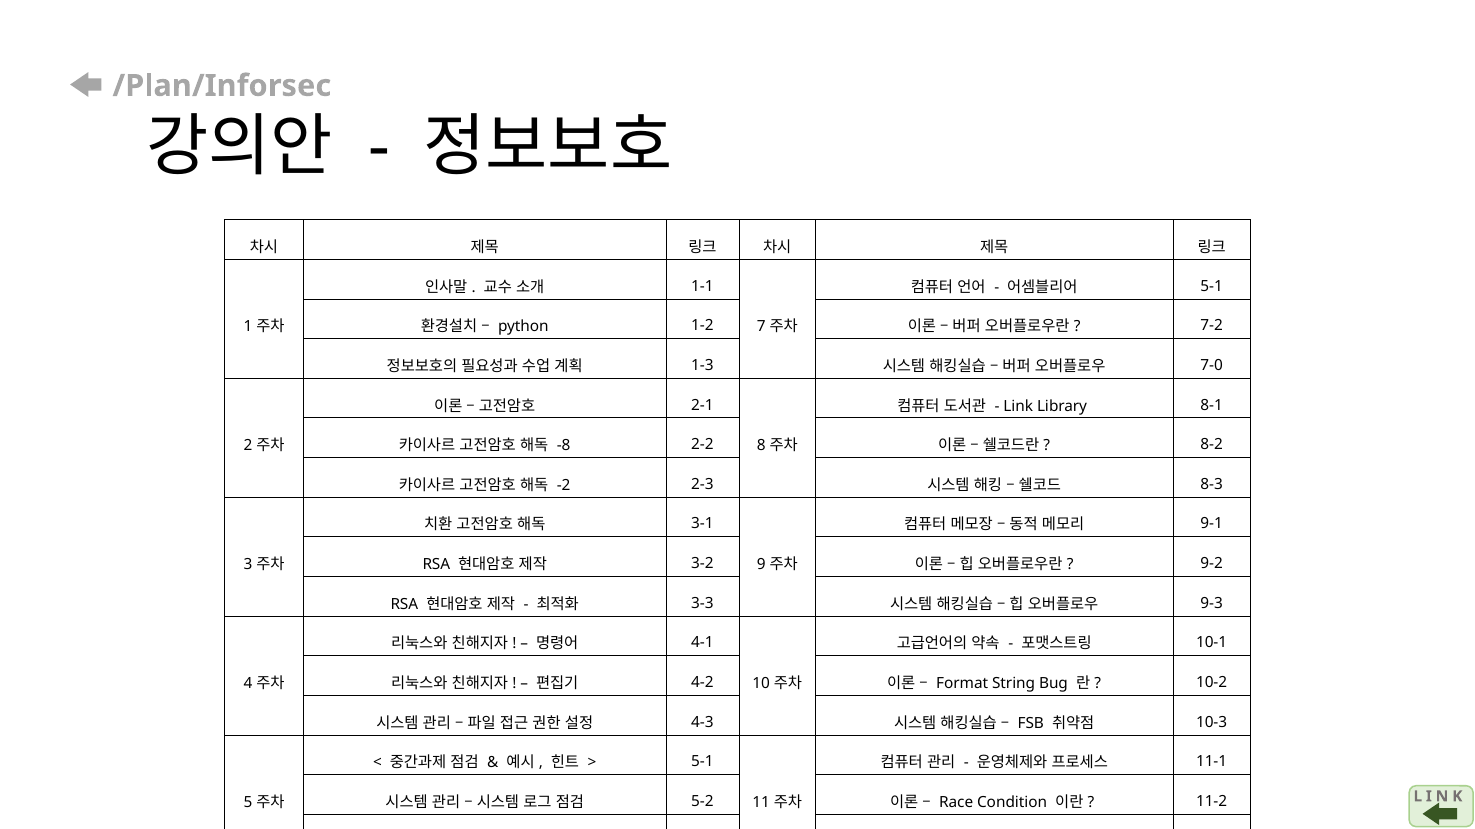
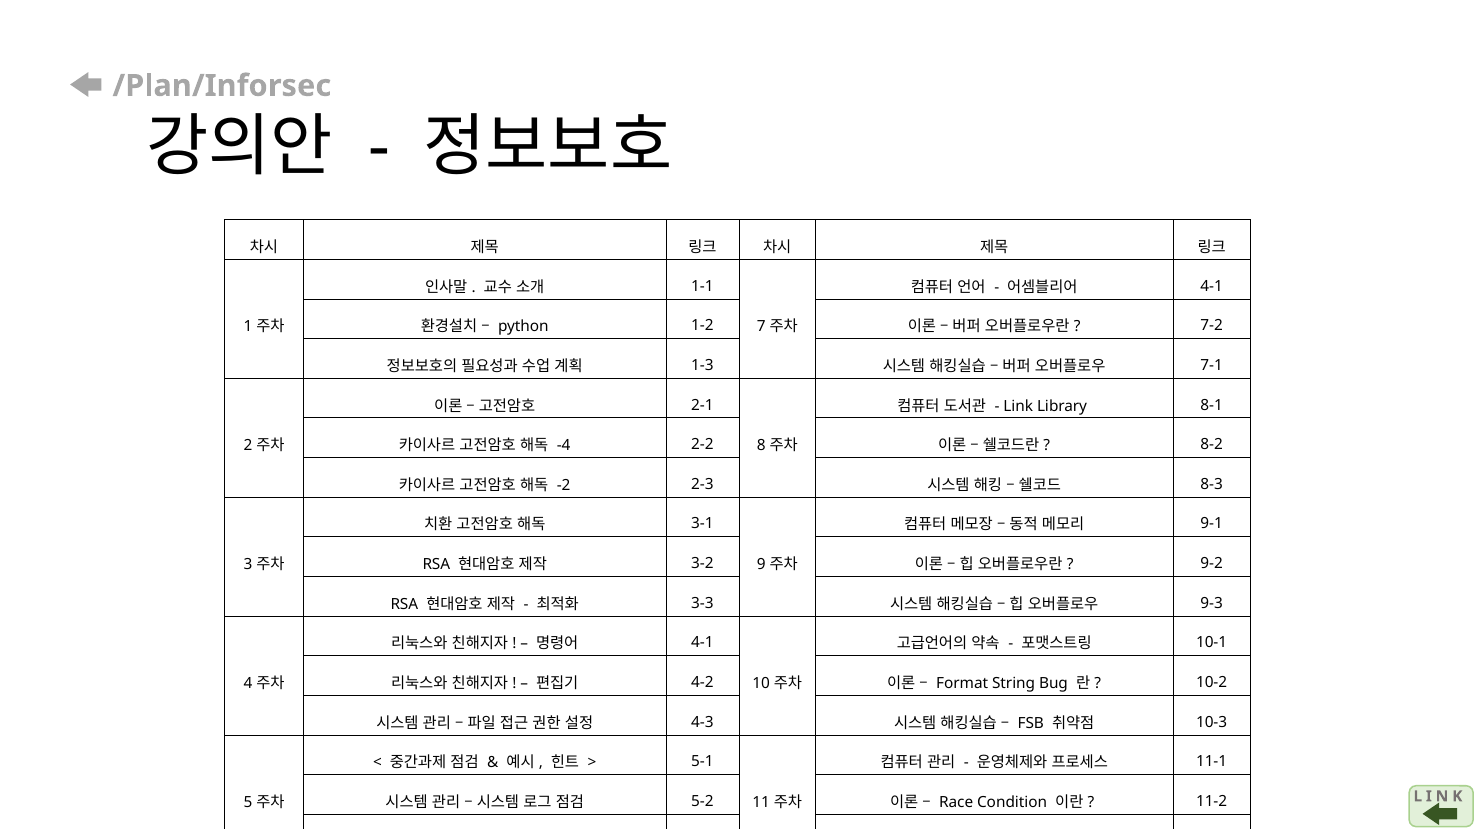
5-1: 5-1 -> 4-1 (1212, 286)
7-0: 7-0 -> 7-1 (1212, 366)
-8: -8 -> -4 (564, 446)
